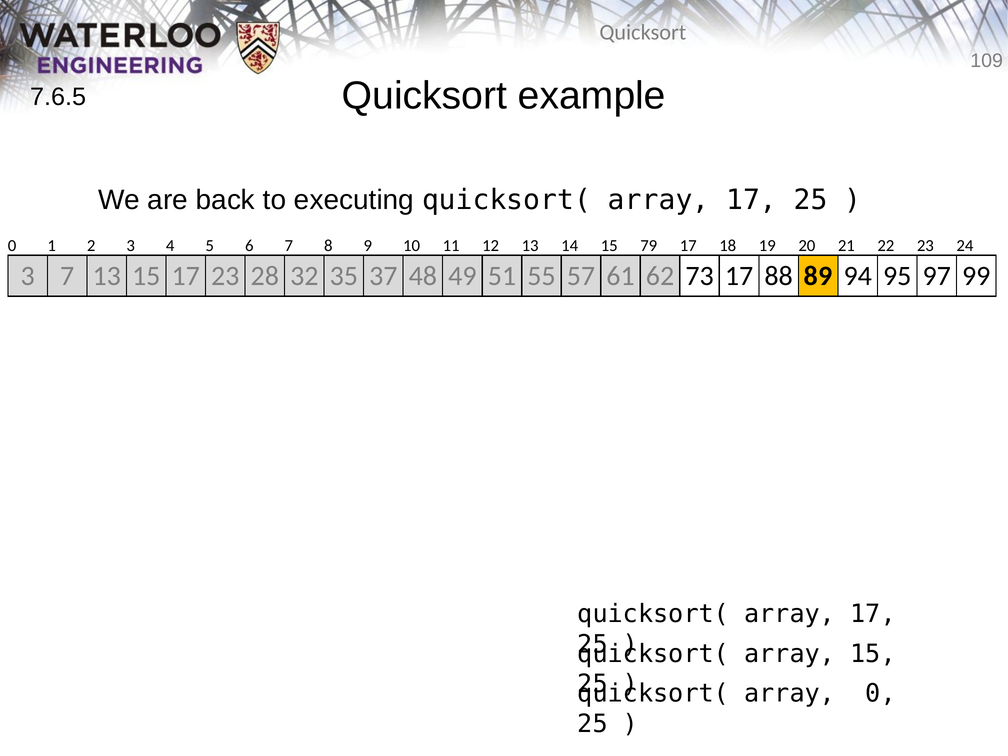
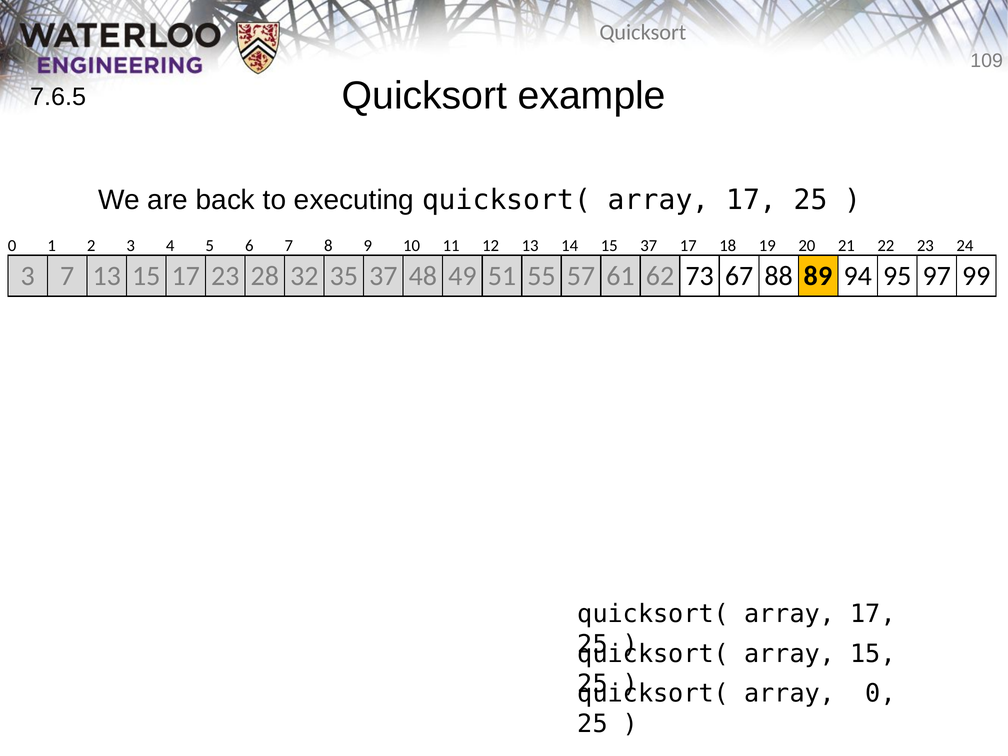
15 79: 79 -> 37 (649, 246)
73 17: 17 -> 67 (739, 276)
